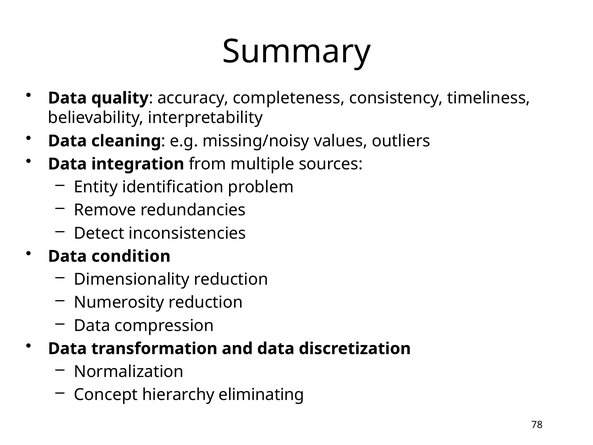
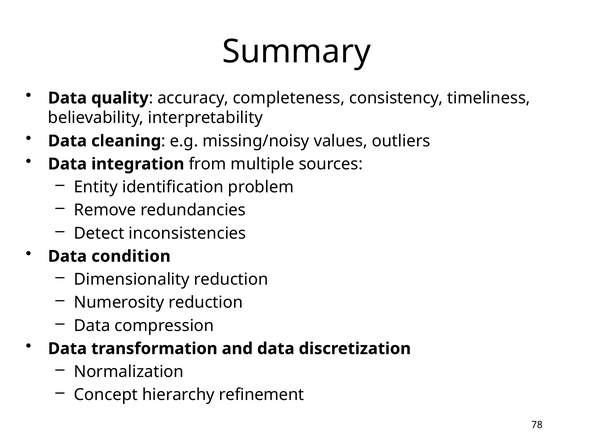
eliminating: eliminating -> refinement (262, 395)
